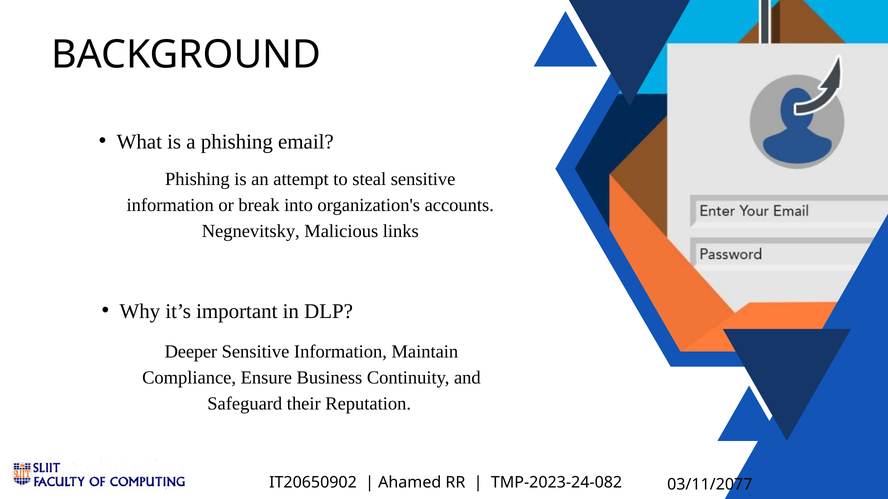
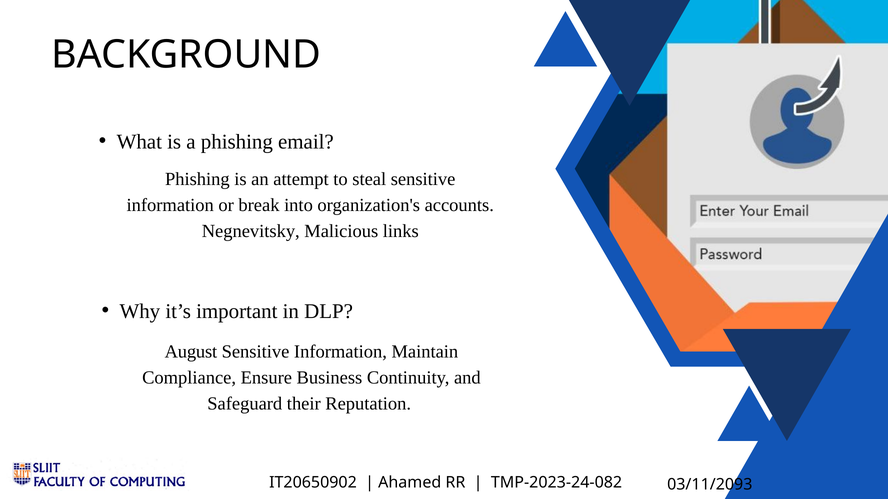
Deeper: Deeper -> August (191, 352)
03/11/2077: 03/11/2077 -> 03/11/2093 (710, 485)
